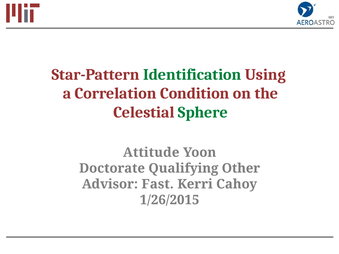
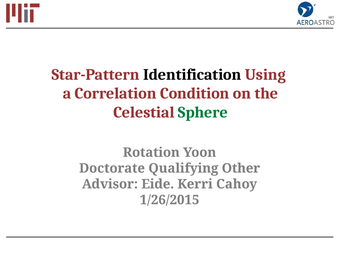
Identification colour: green -> black (192, 75)
Attitude: Attitude -> Rotation (151, 153)
Fast: Fast -> Eide (158, 184)
